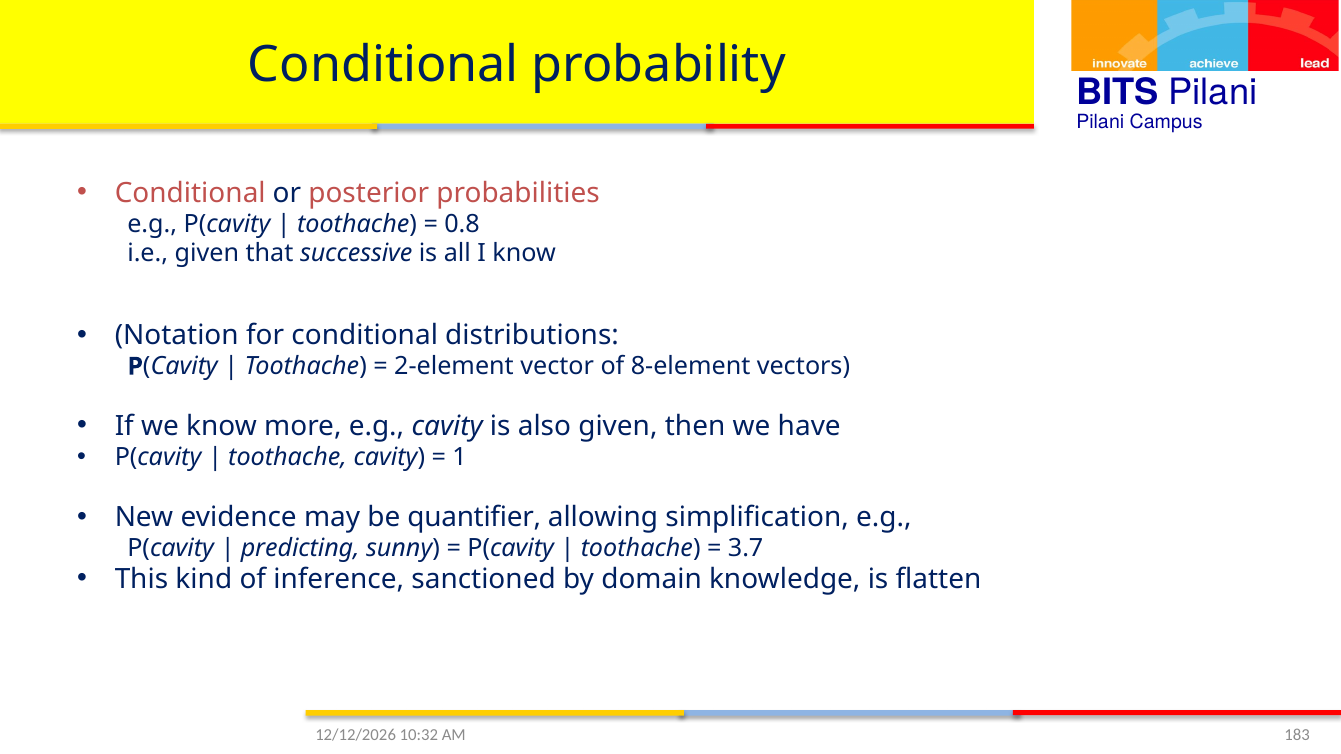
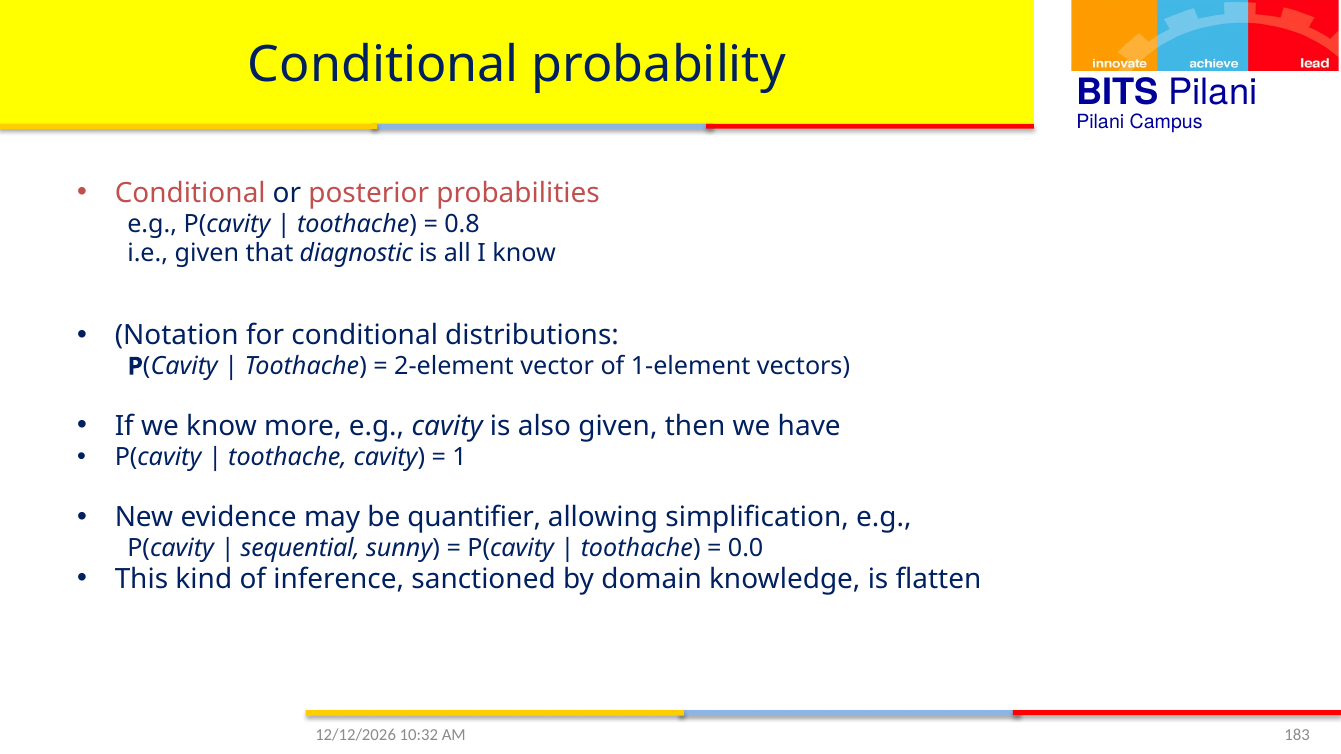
successive: successive -> diagnostic (356, 253)
8-element: 8-element -> 1-element (691, 367)
predicting: predicting -> sequential (300, 549)
3.7: 3.7 -> 0.0 (746, 549)
